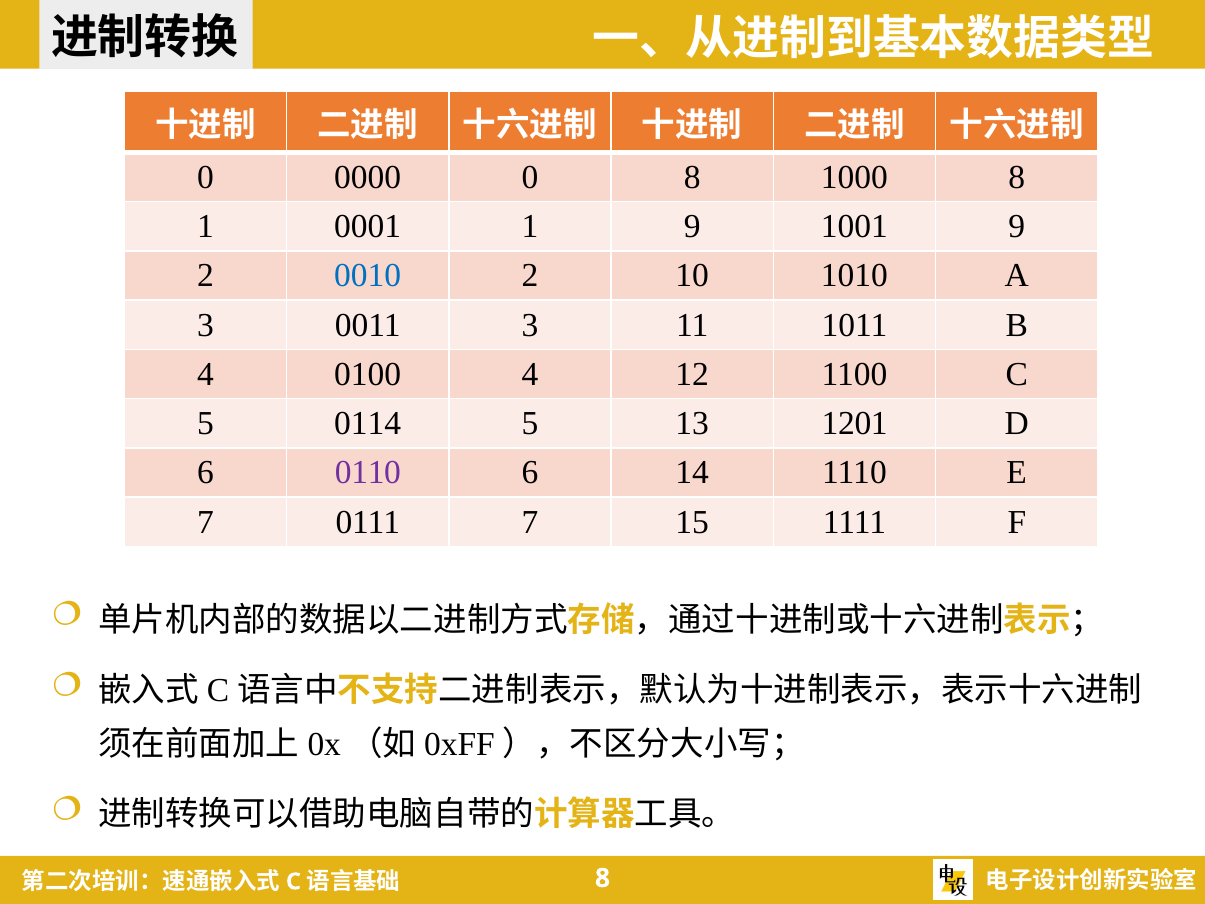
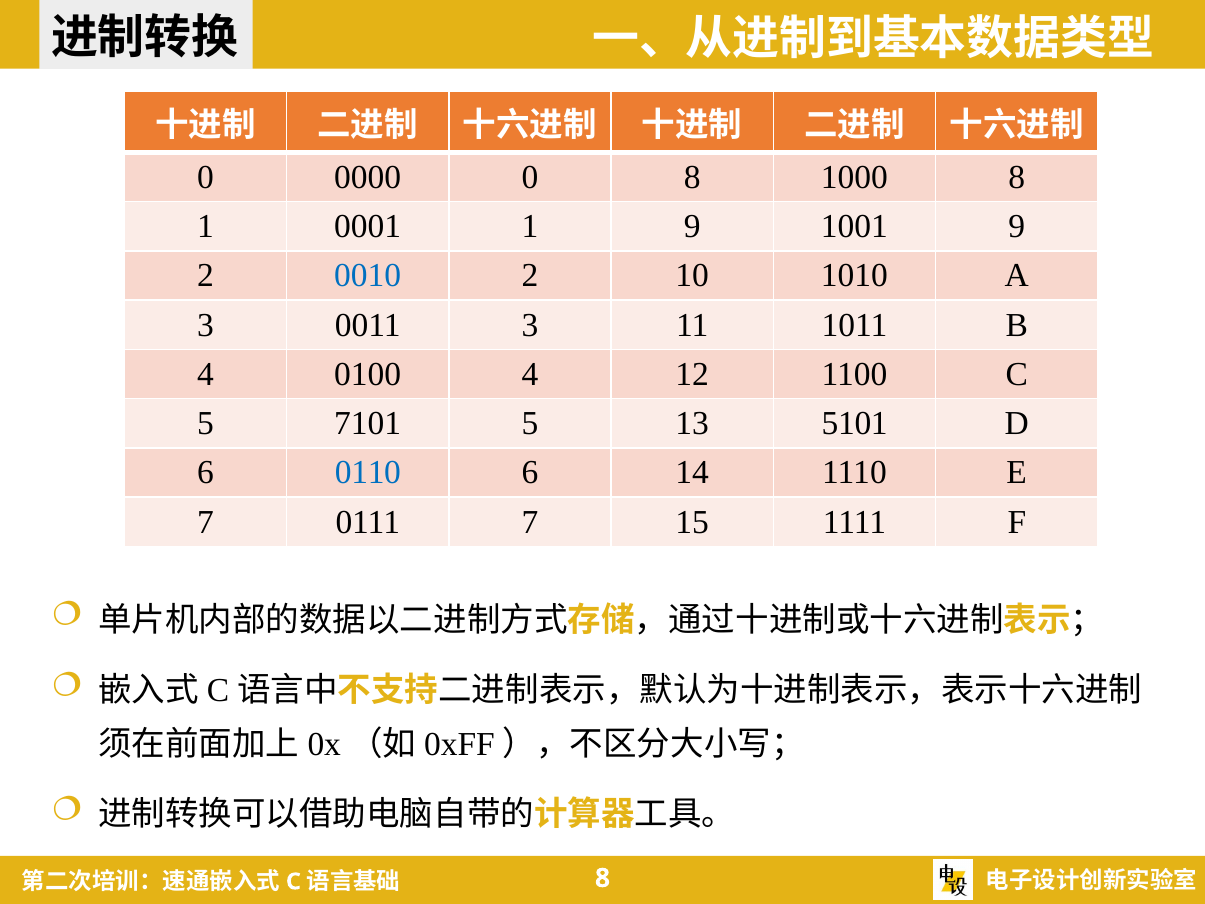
0114: 0114 -> 7101 (368, 423)
1201: 1201 -> 5101 (855, 423)
0110 colour: purple -> blue (368, 473)
